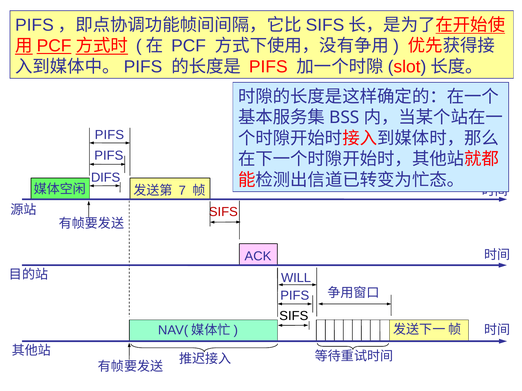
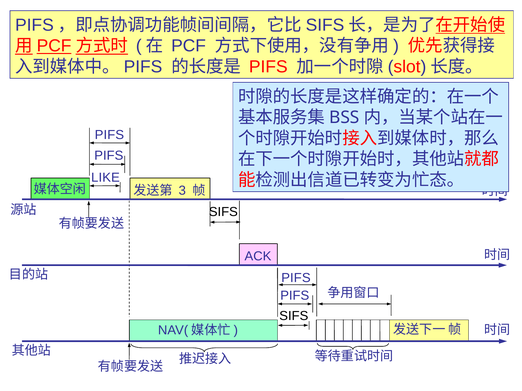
DIFS: DIFS -> LIKE (105, 178)
7: 7 -> 3 (182, 191)
SIFS colour: red -> black (223, 212)
WILL: WILL -> PIFS (296, 278)
